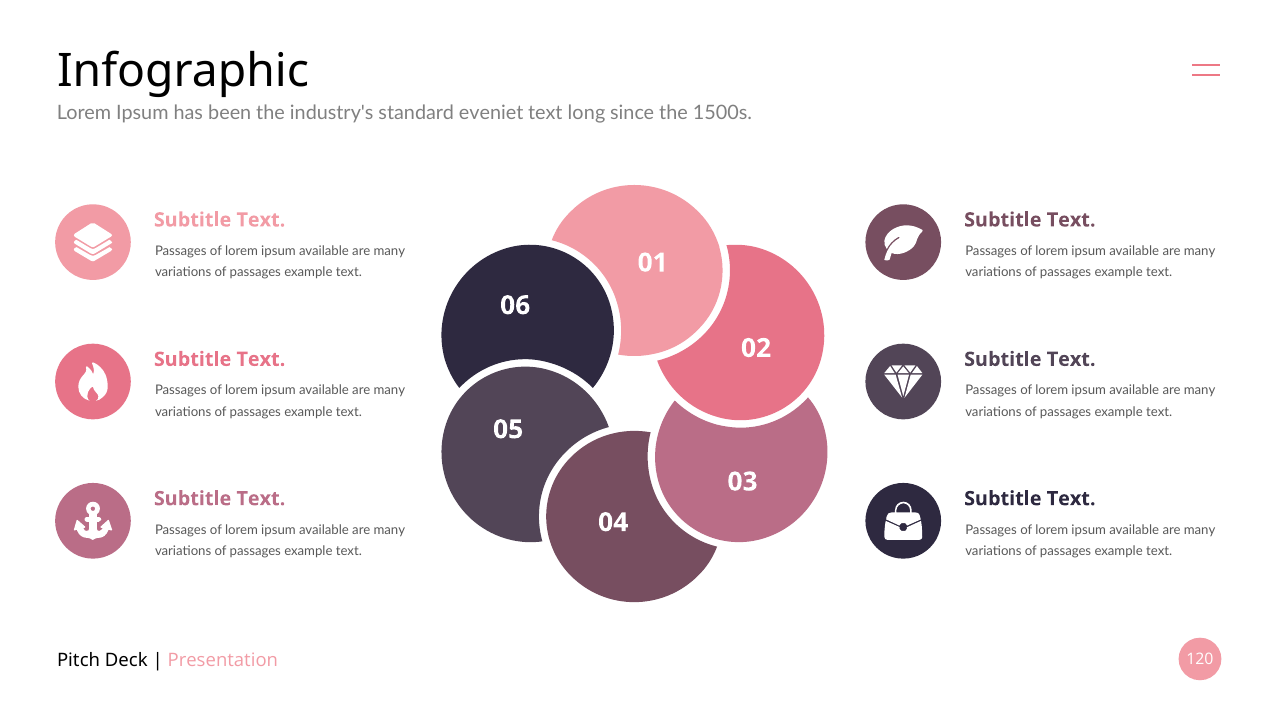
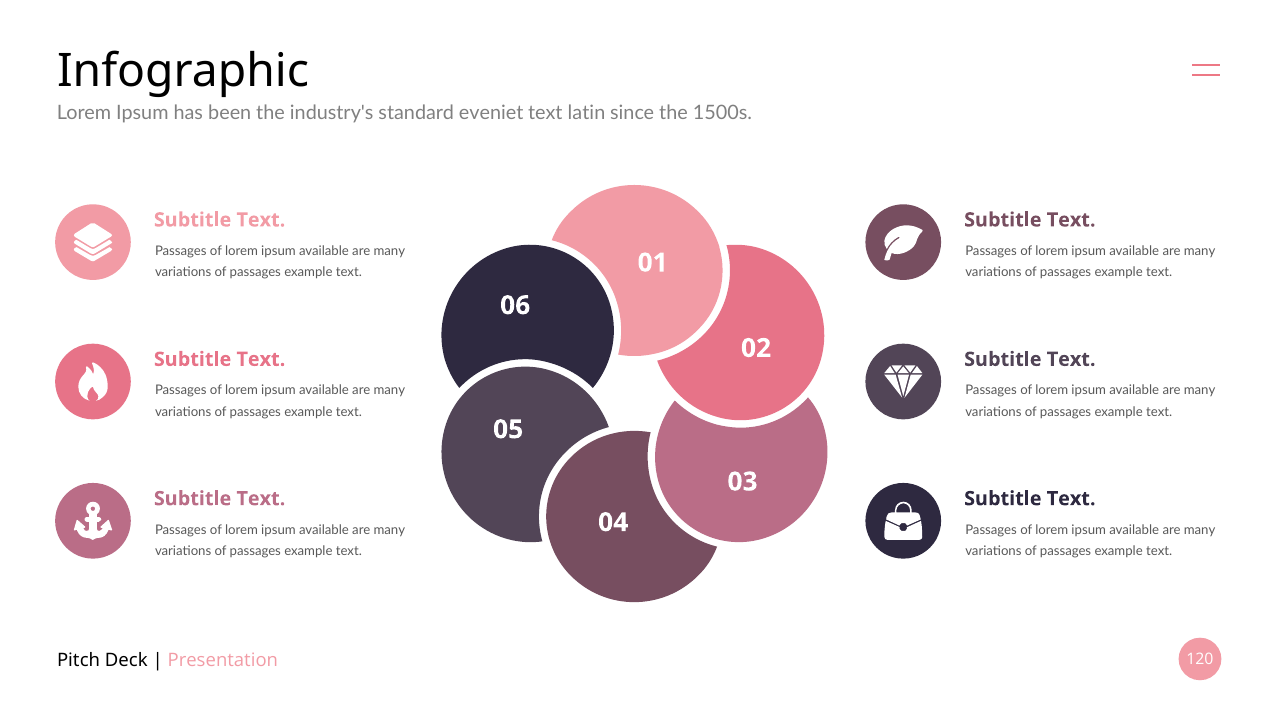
long: long -> latin (587, 113)
